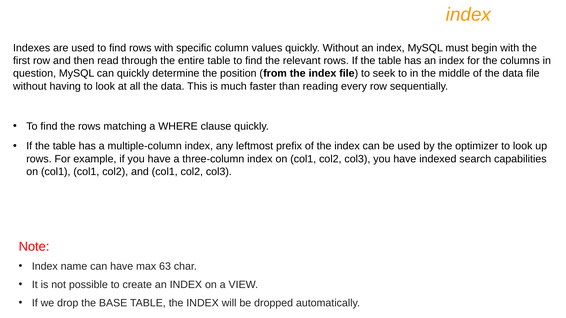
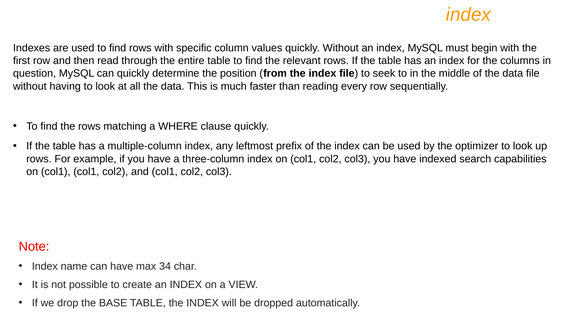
63: 63 -> 34 (165, 266)
